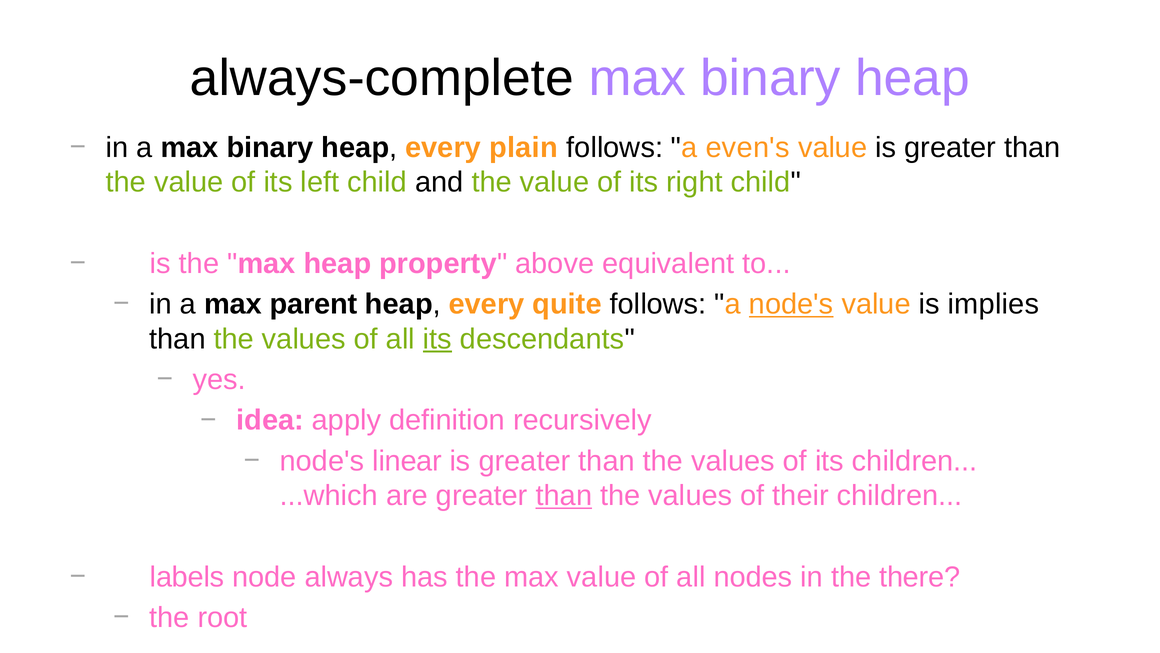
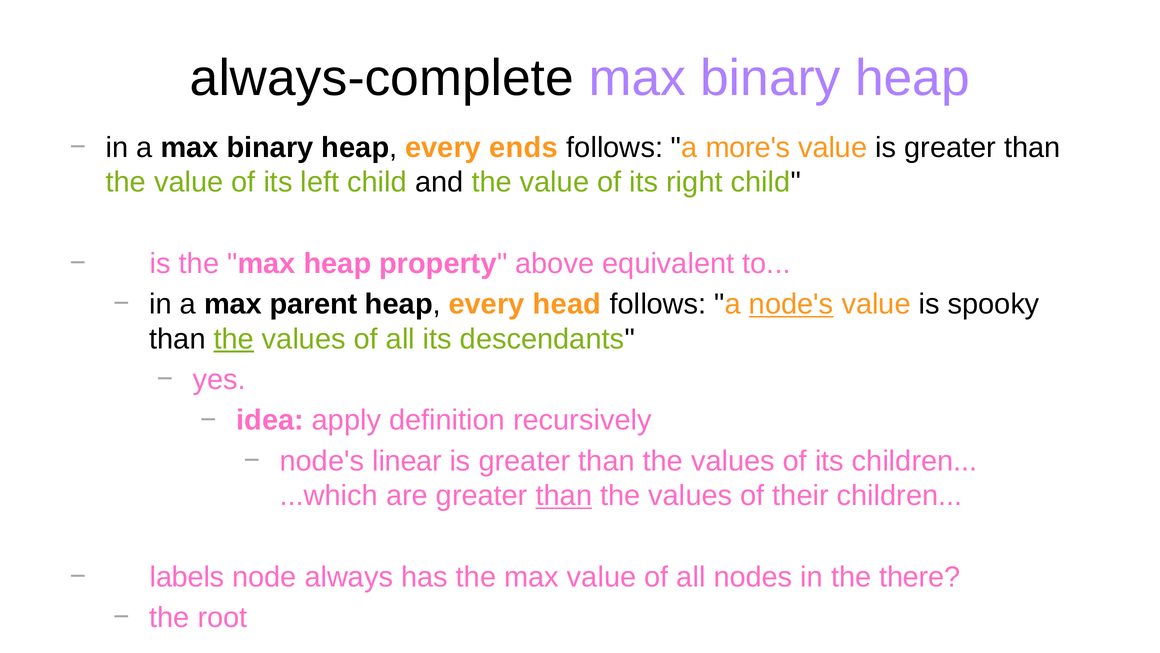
plain: plain -> ends (523, 147)
even's: even's -> more's (748, 147)
quite: quite -> head (567, 304)
implies: implies -> spooky (994, 304)
the underline: none -> present (234, 339)
its underline: present -> none (437, 339)
